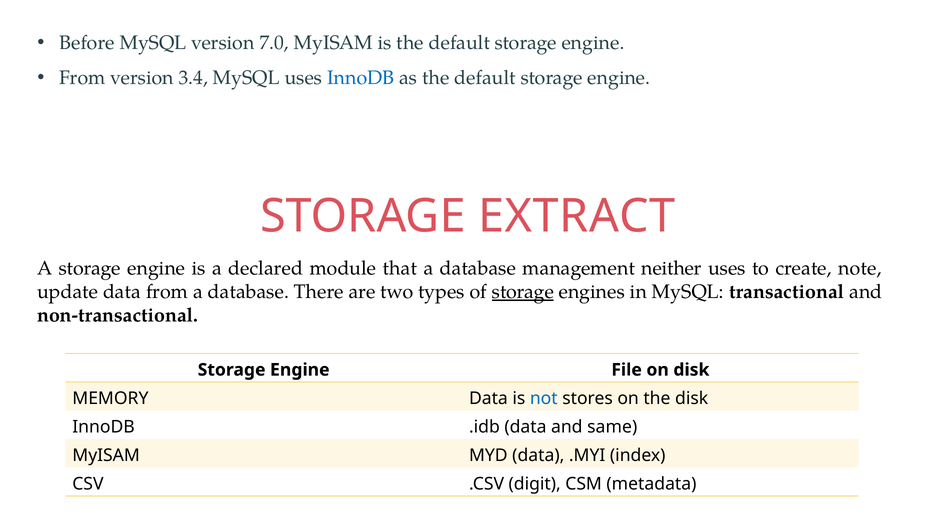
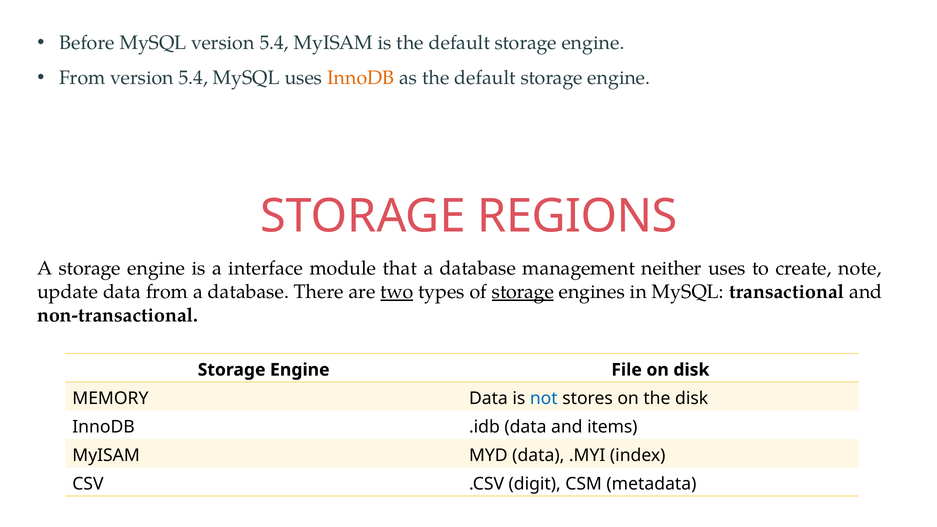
MySQL version 7.0: 7.0 -> 5.4 (274, 43)
From version 3.4: 3.4 -> 5.4 (193, 78)
InnoDB colour: blue -> orange (361, 78)
EXTRACT: EXTRACT -> REGIONS (577, 216)
declared: declared -> interface (266, 268)
two underline: none -> present (397, 292)
same: same -> items (612, 427)
